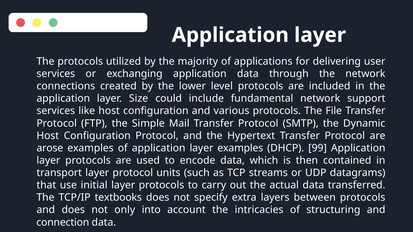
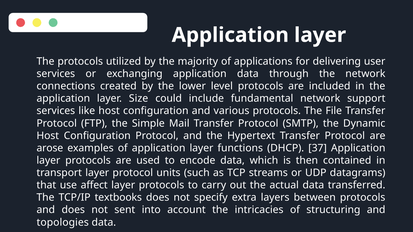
layer examples: examples -> functions (240, 148)
99: 99 -> 37 (318, 148)
initial: initial -> affect (94, 185)
only: only -> sent (125, 210)
connection: connection -> topologies (63, 223)
